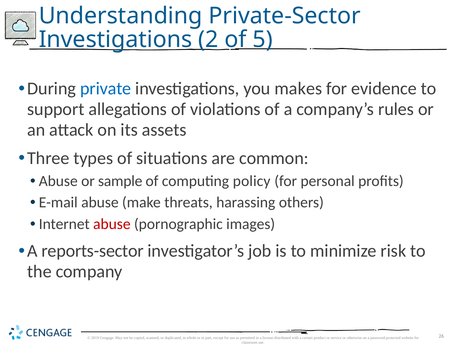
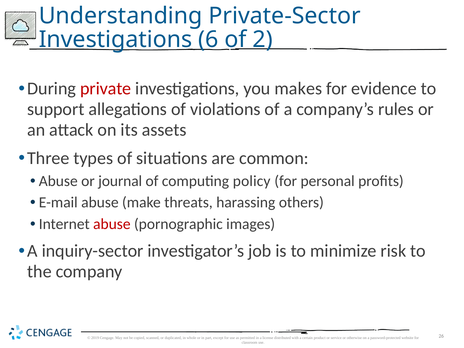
2: 2 -> 6 (208, 39)
5: 5 -> 2 (263, 39)
private colour: blue -> red (106, 89)
sample: sample -> journal (120, 181)
reports-sector: reports-sector -> inquiry-sector (93, 251)
